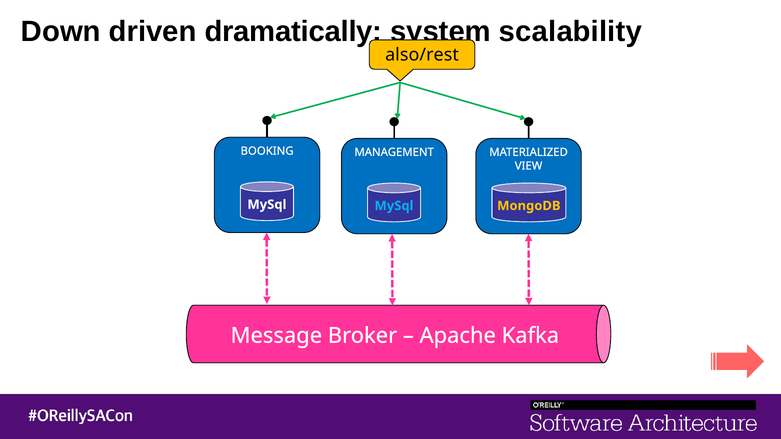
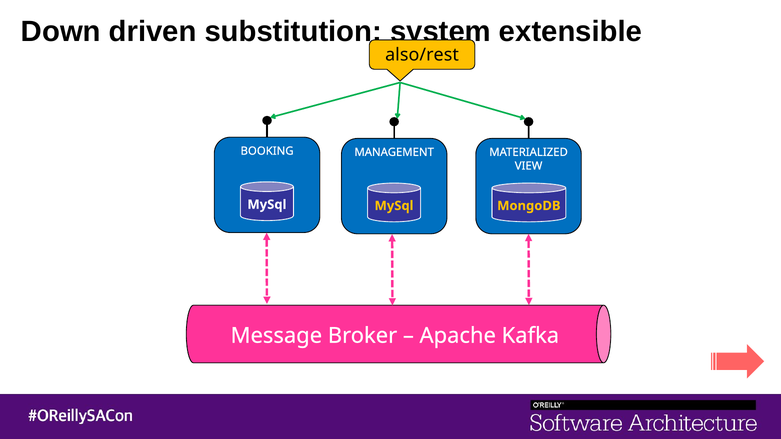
dramatically: dramatically -> substitution (293, 32)
scalability: scalability -> extensible (571, 32)
MySql colour: light blue -> yellow (394, 206)
